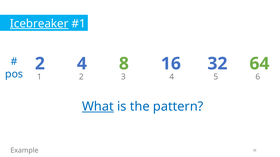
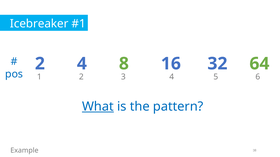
Icebreaker underline: present -> none (39, 24)
